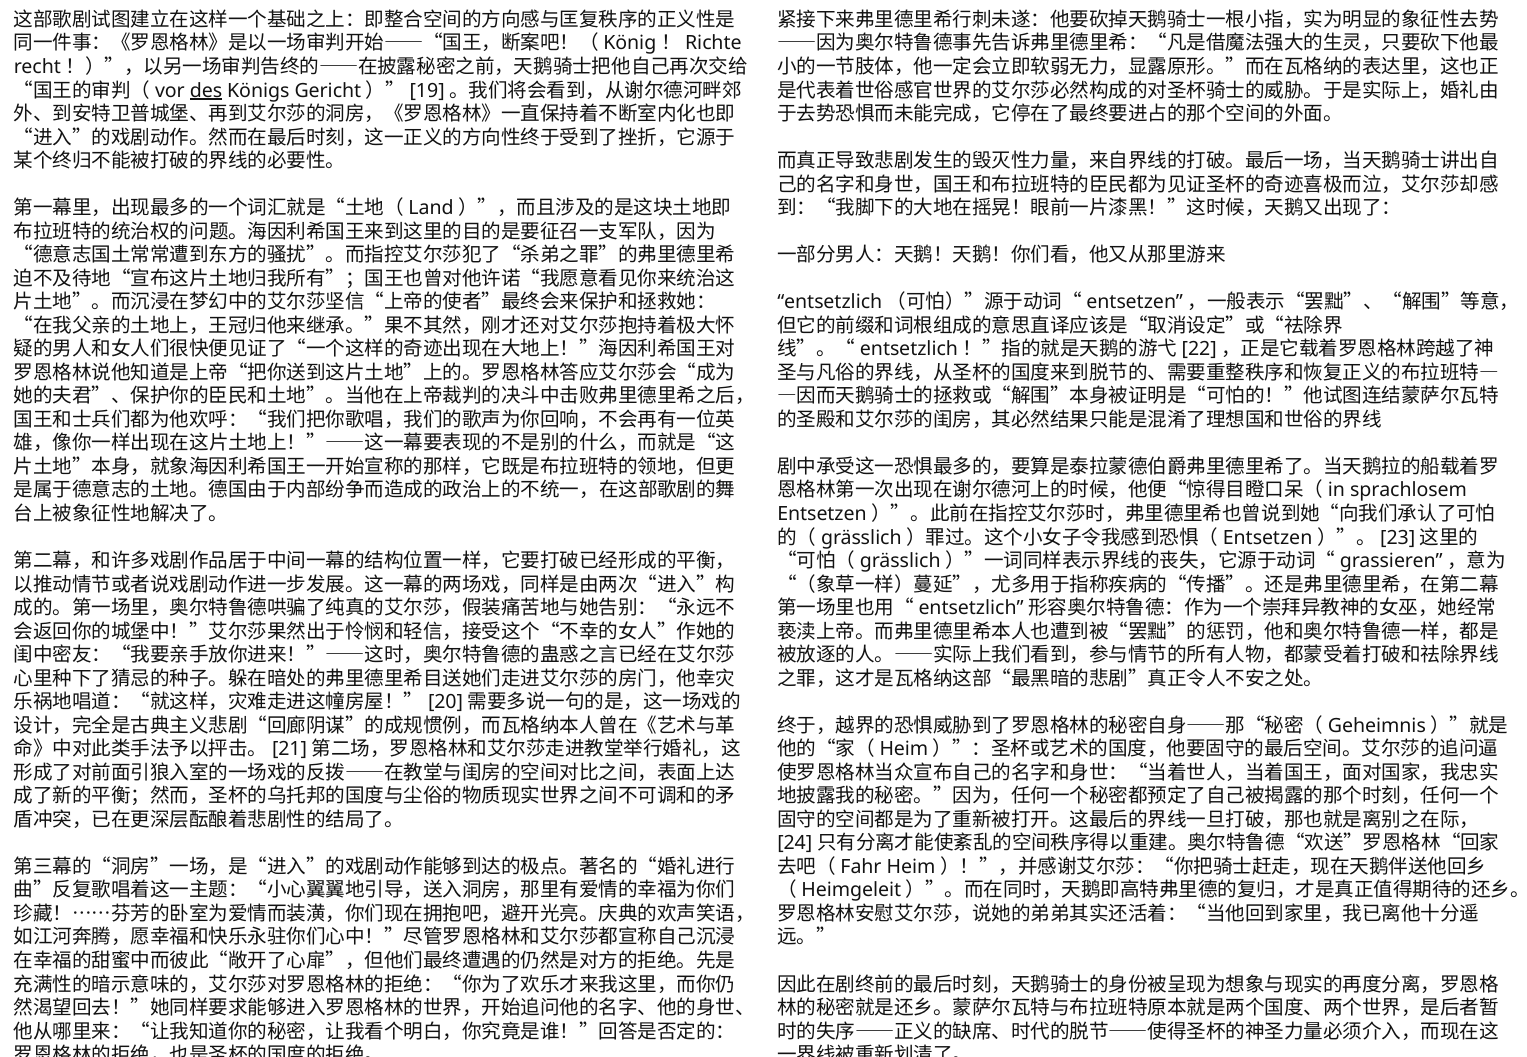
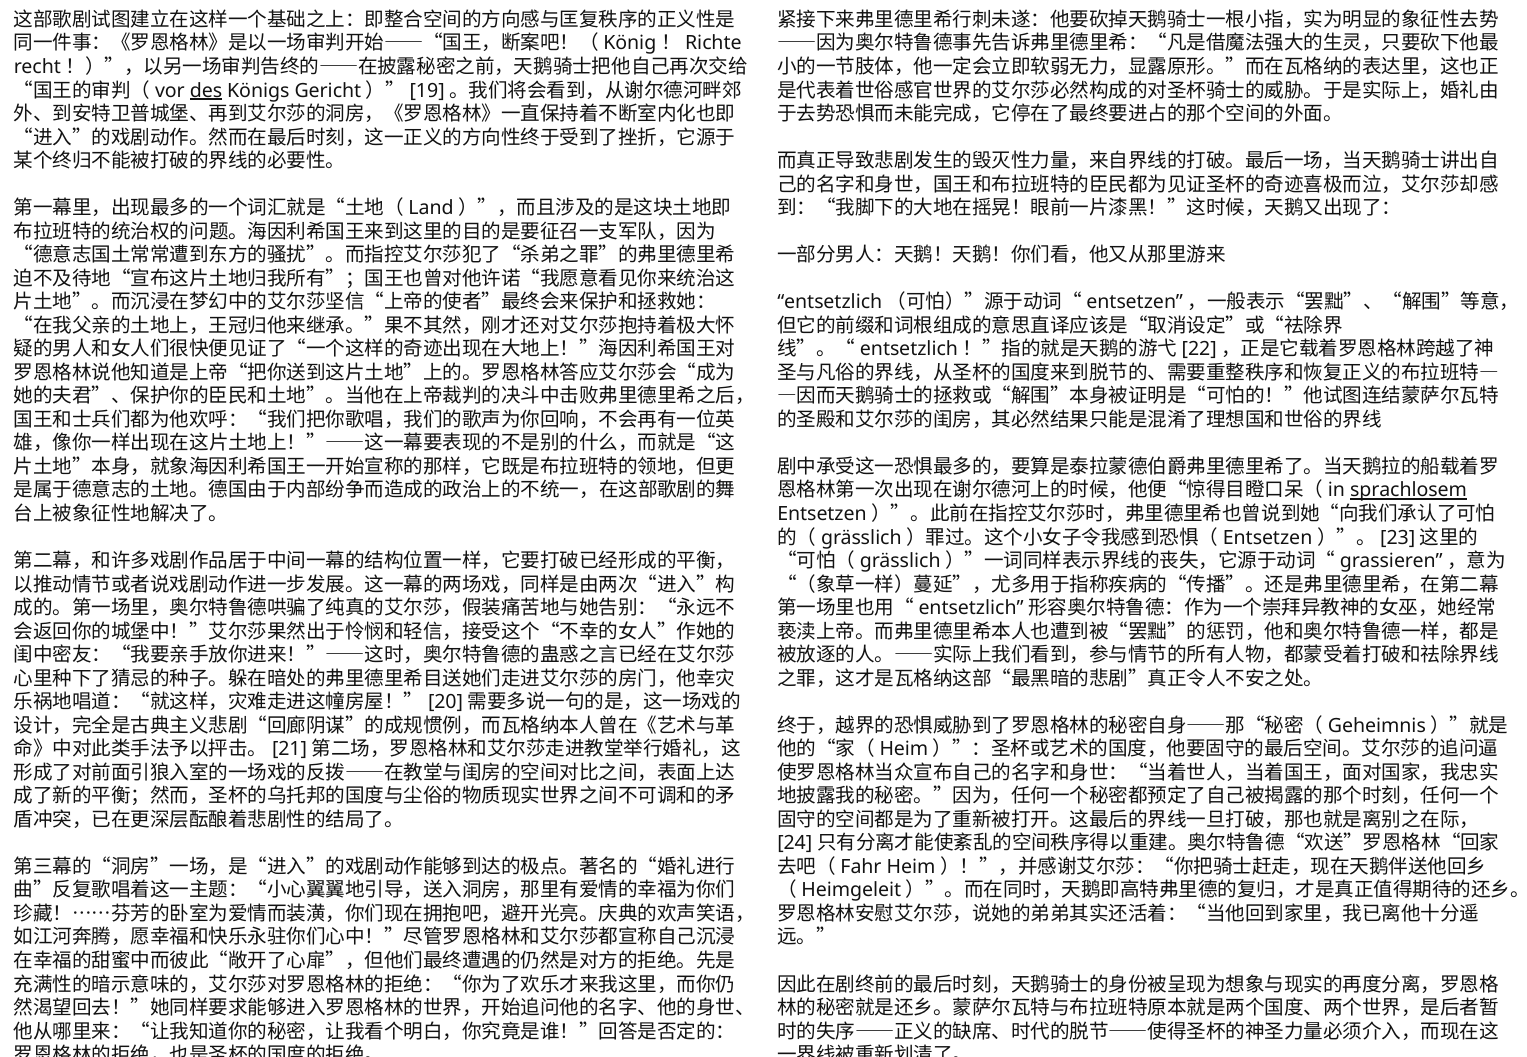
sprachlosem underline: none -> present (1408, 491)
